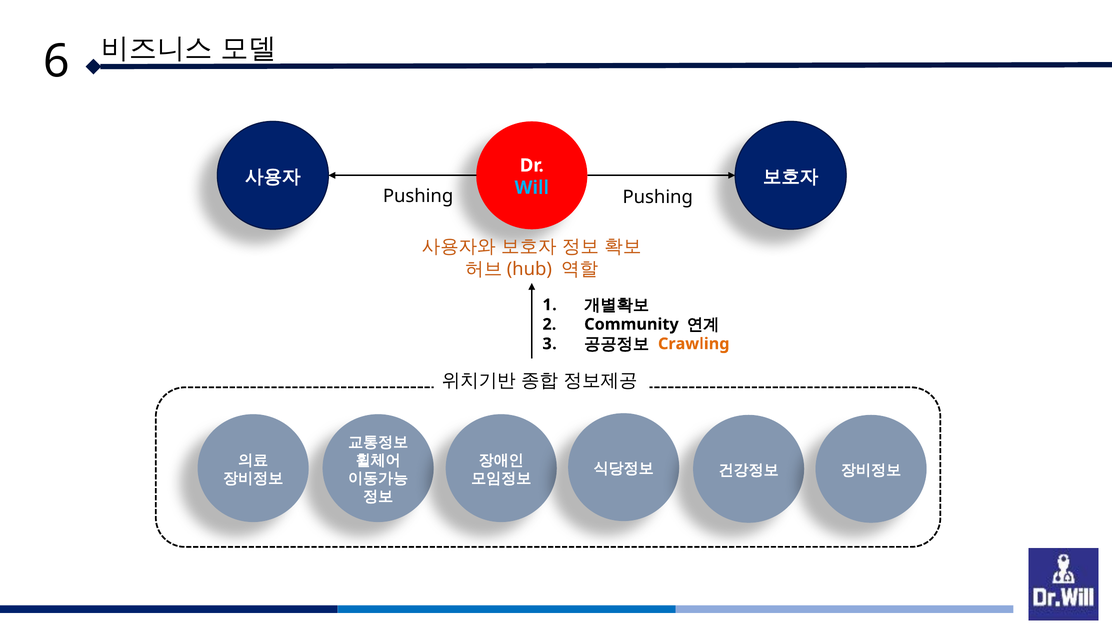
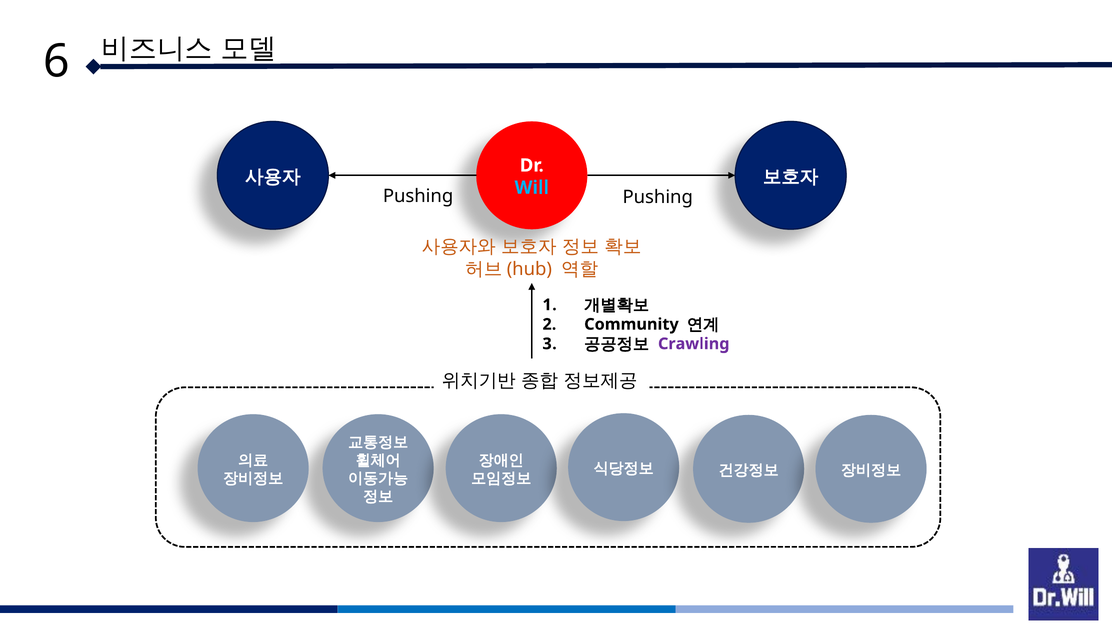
Crawling colour: orange -> purple (694, 344)
